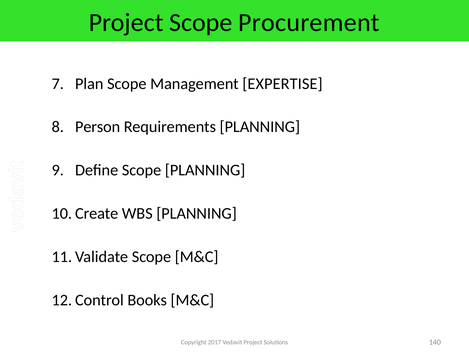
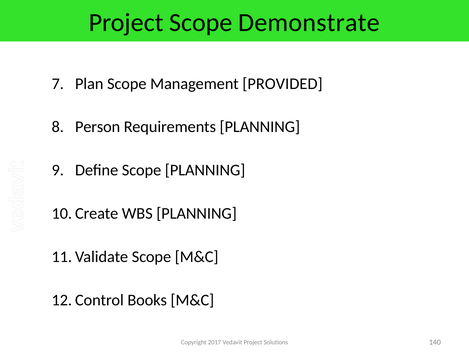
Procurement: Procurement -> Demonstrate (309, 23)
EXPERTISE: EXPERTISE -> PROVIDED (282, 84)
